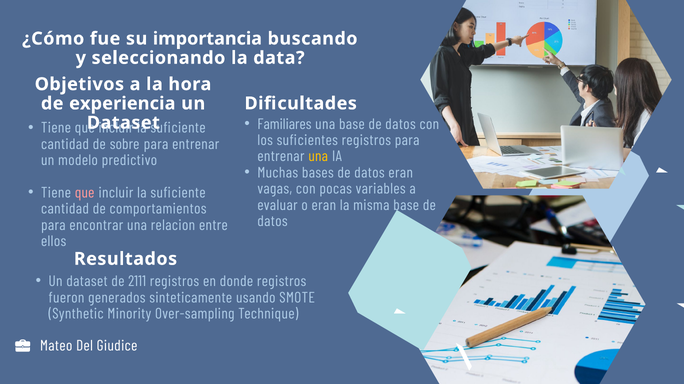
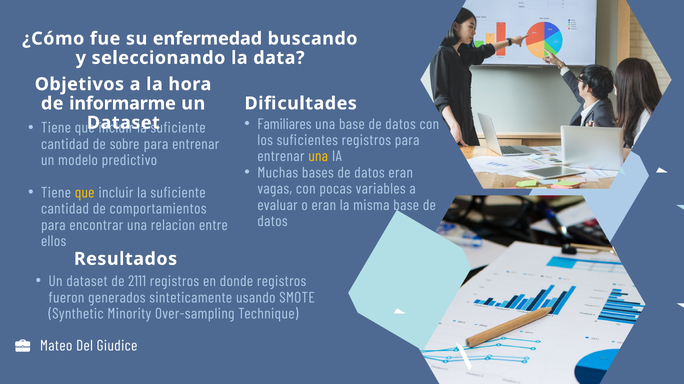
importancia: importancia -> enfermedad (207, 39)
experiencia: experiencia -> informarme (122, 104)
que colour: pink -> yellow (85, 193)
